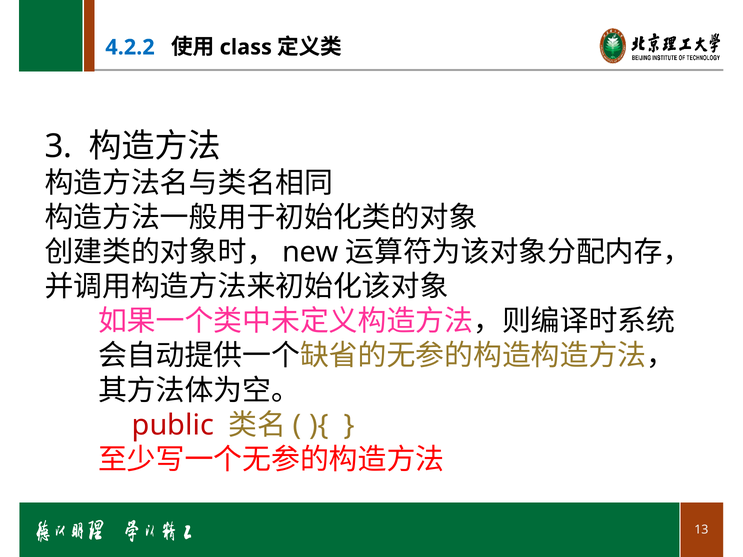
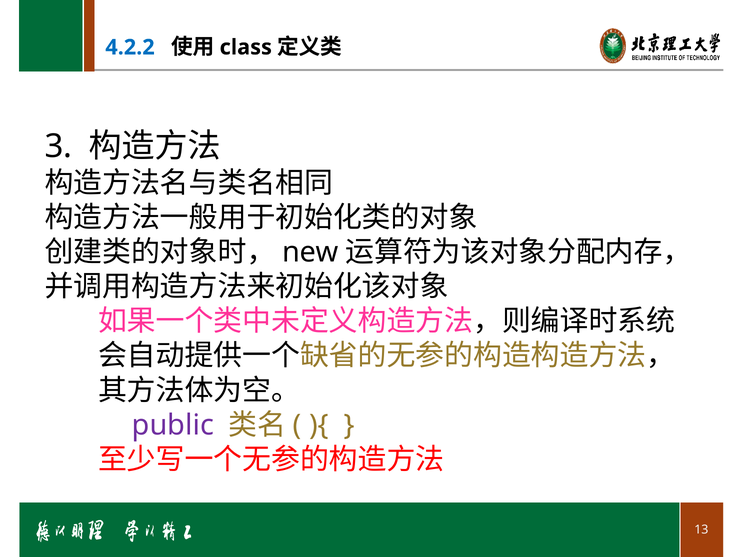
public colour: red -> purple (173, 425)
